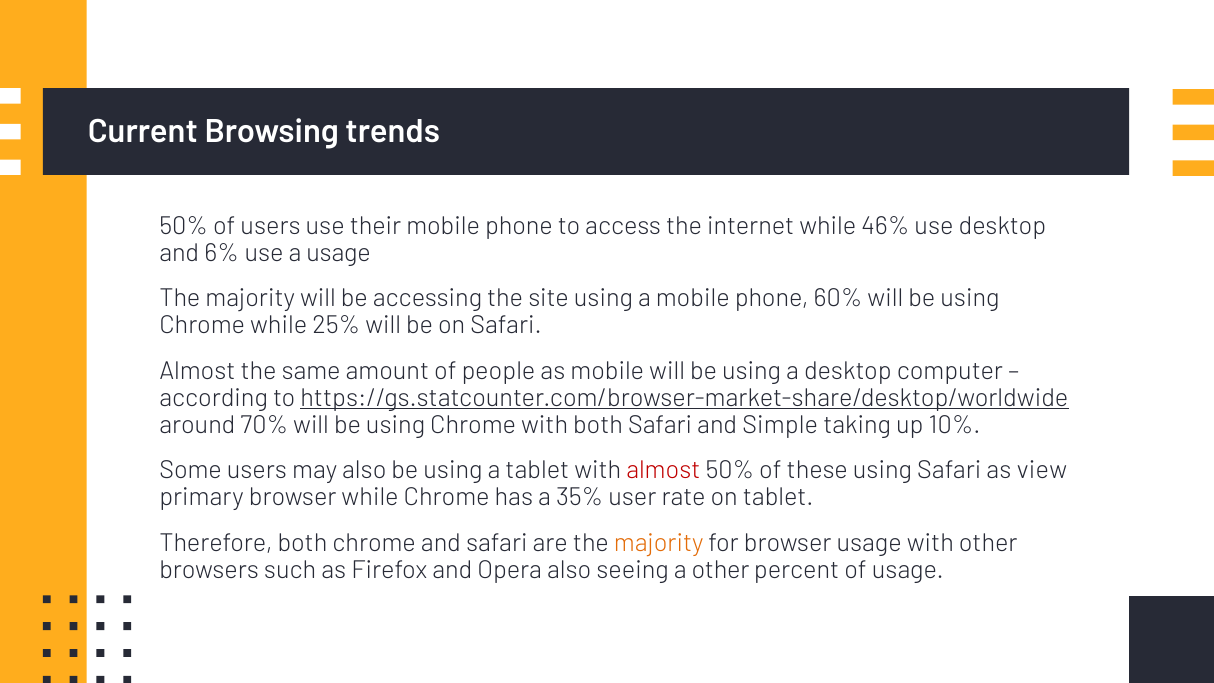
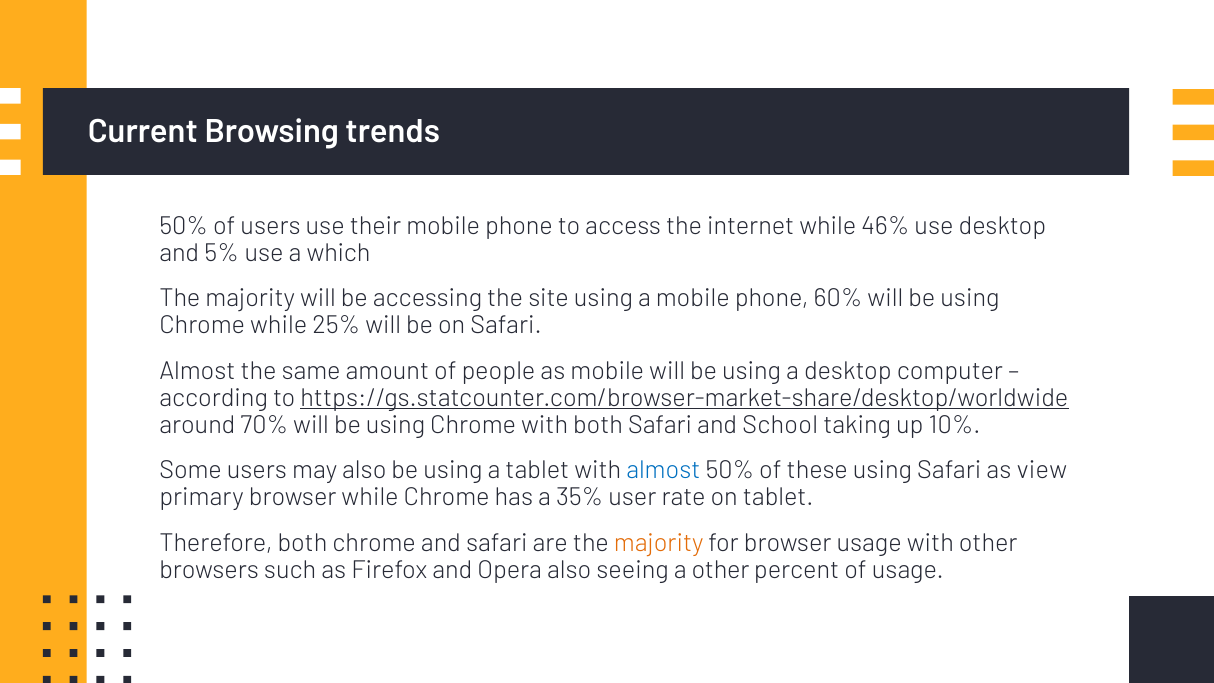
6%: 6% -> 5% (222, 253)
a usage: usage -> which (339, 253)
Simple: Simple -> School (780, 425)
almost colour: red -> blue (663, 470)
